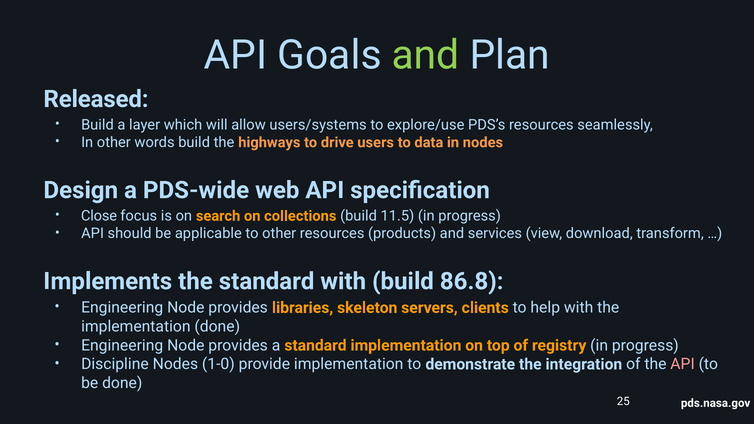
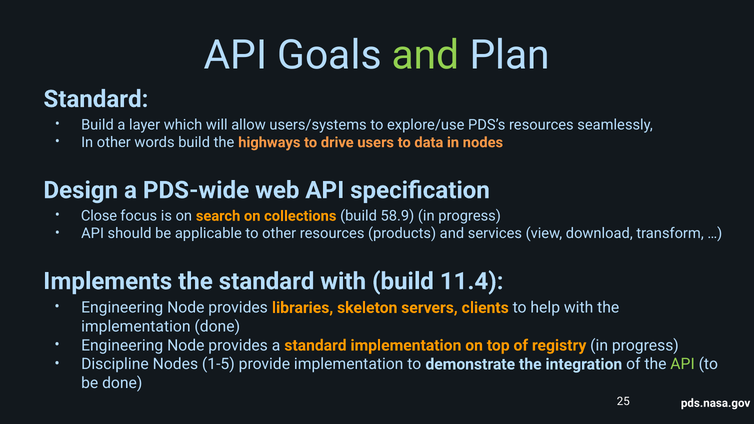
Released: Released -> Standard (96, 99)
11.5: 11.5 -> 58.9 (397, 216)
86.8: 86.8 -> 11.4 (472, 281)
1-0: 1-0 -> 1-5 (218, 364)
API colour: pink -> light green (683, 364)
